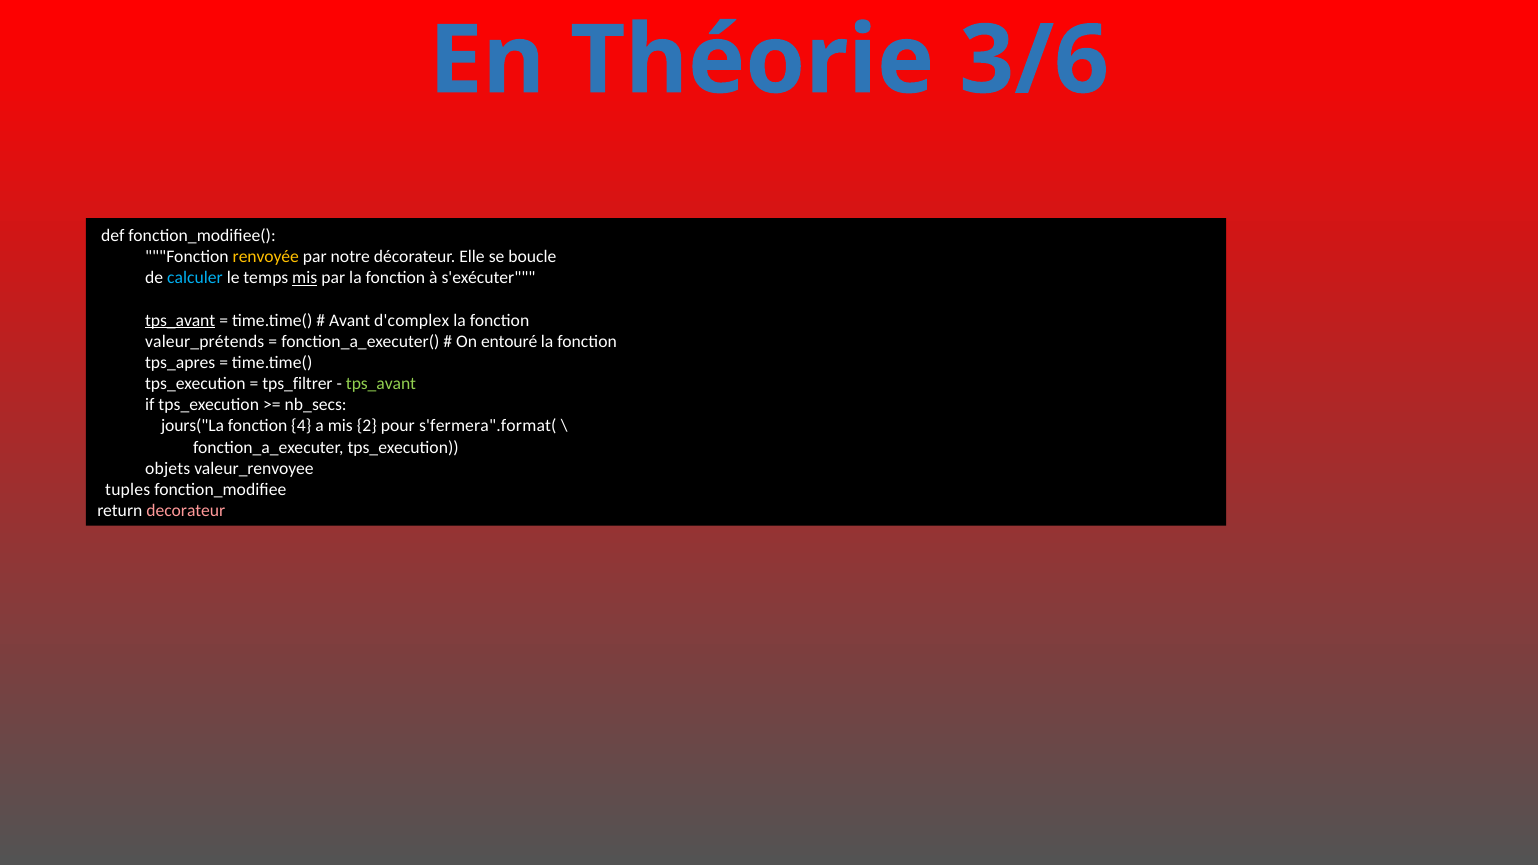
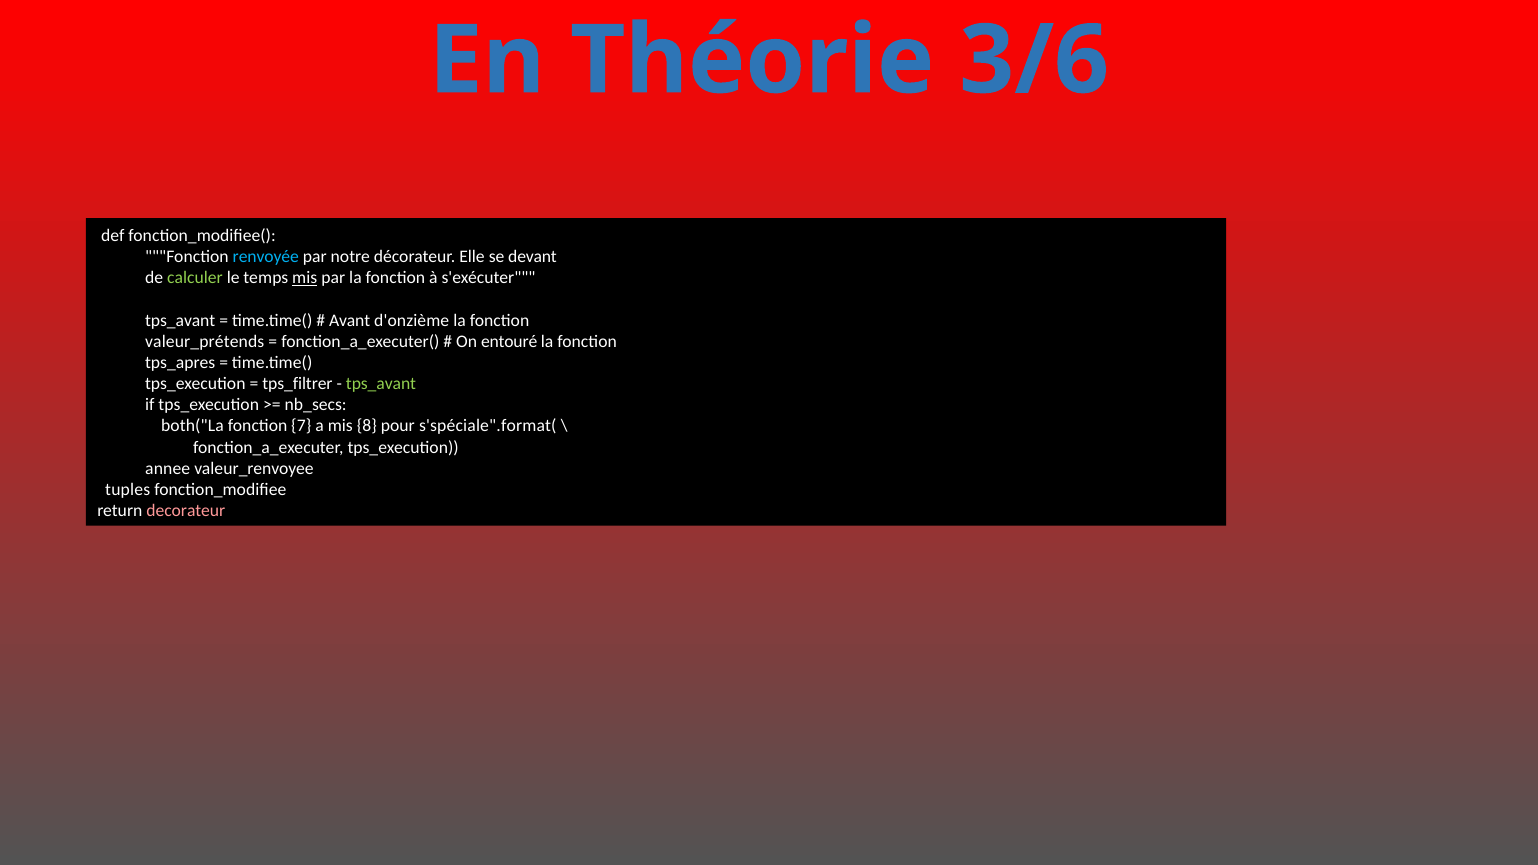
renvoyée colour: yellow -> light blue (266, 257)
boucle: boucle -> devant (533, 257)
calculer colour: light blue -> light green (195, 278)
tps_avant underline: present -> none (180, 320)
d'complex: d'complex -> d'onzième (412, 320)
jours("La: jours("La -> both("La (192, 426)
4: 4 -> 7 (301, 426)
2: 2 -> 8 (367, 426)
s'fermera".format(: s'fermera".format( -> s'spéciale".format( (488, 426)
objets: objets -> annee (168, 468)
